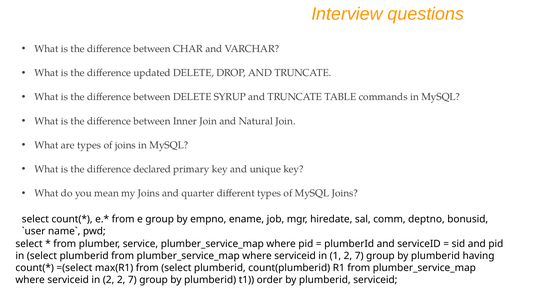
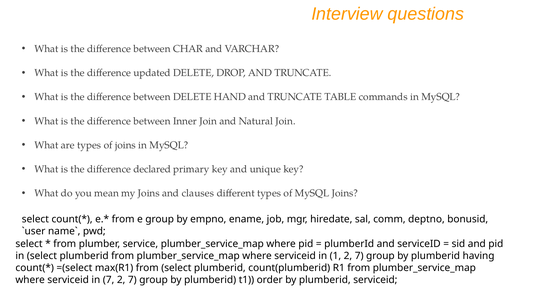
SYRUP: SYRUP -> HAND (230, 97)
quarter: quarter -> clauses (198, 193)
in 2: 2 -> 7 (109, 280)
